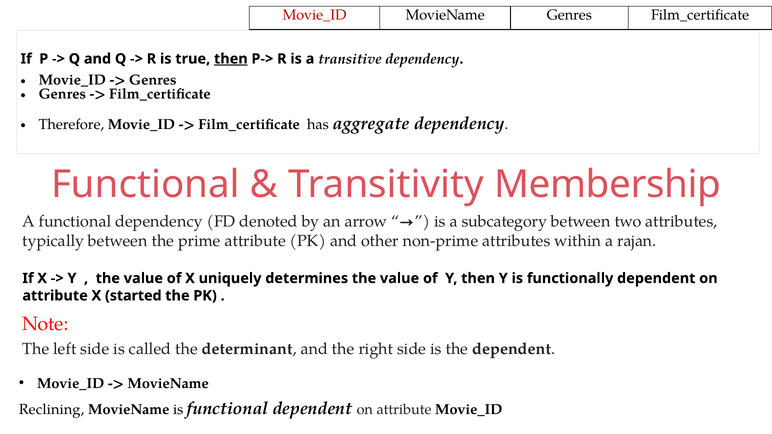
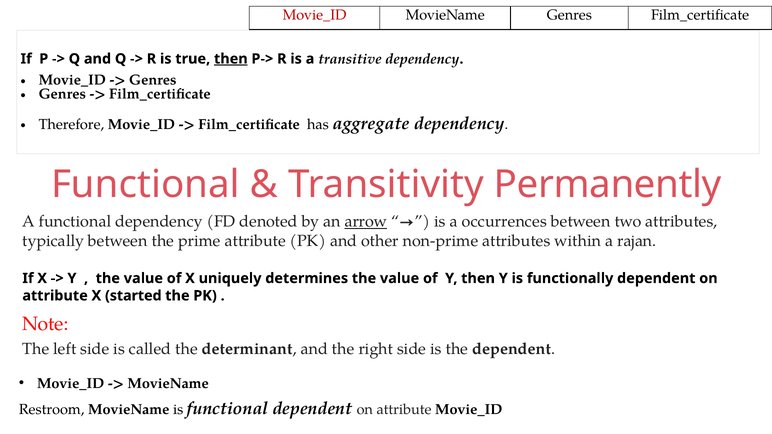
Membership: Membership -> Permanently (608, 185)
arrow underline: none -> present (366, 222)
subcategory: subcategory -> occurrences (504, 222)
Reclining: Reclining -> Restroom (52, 410)
